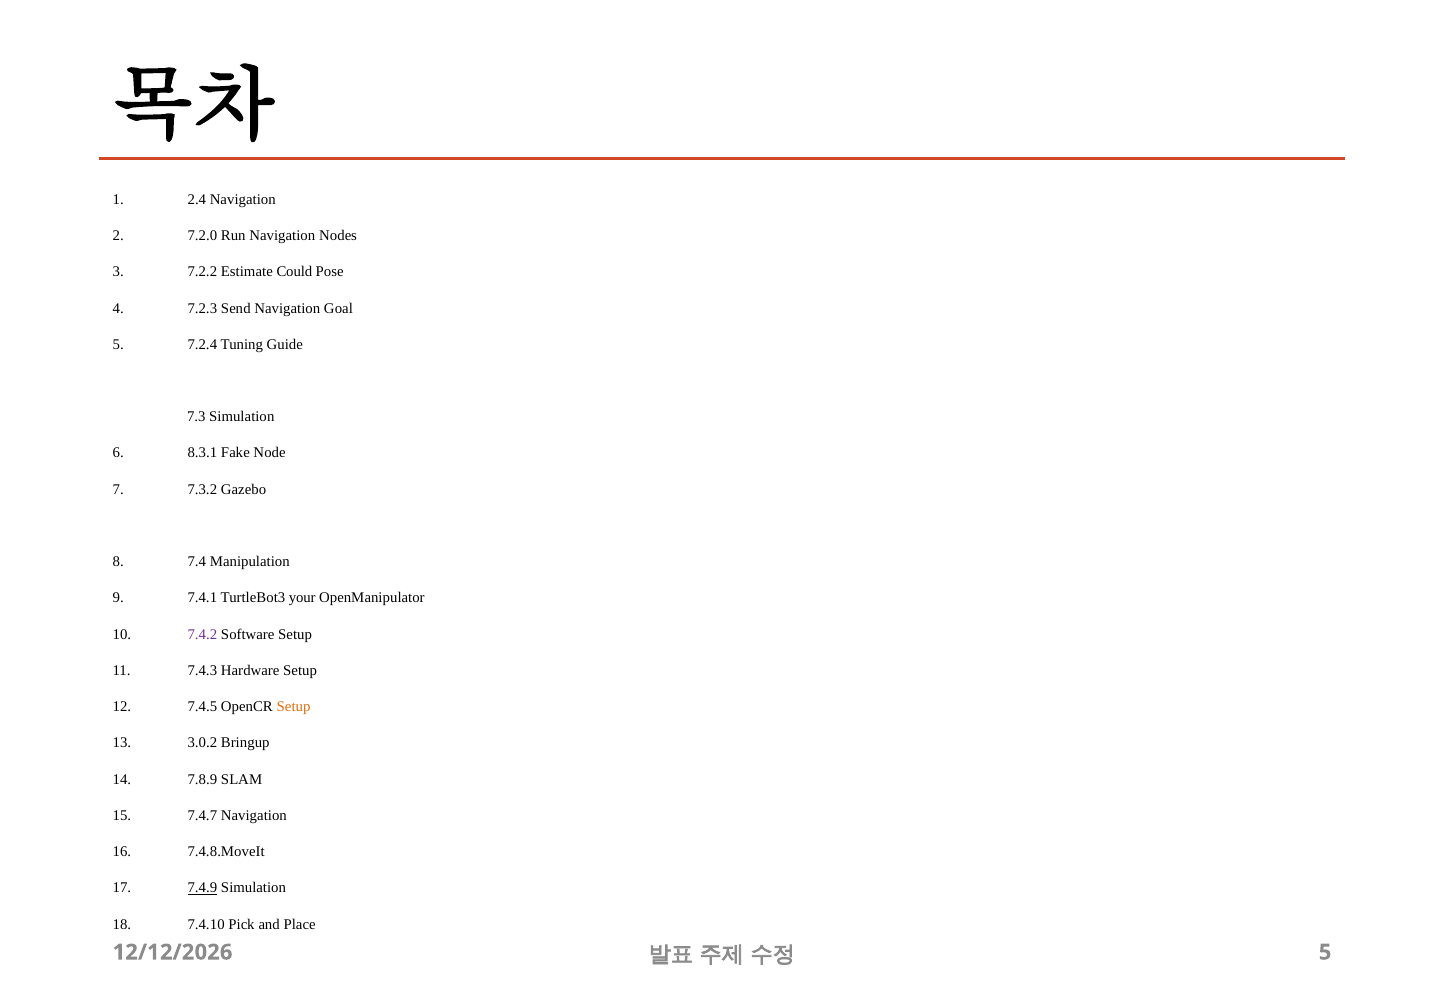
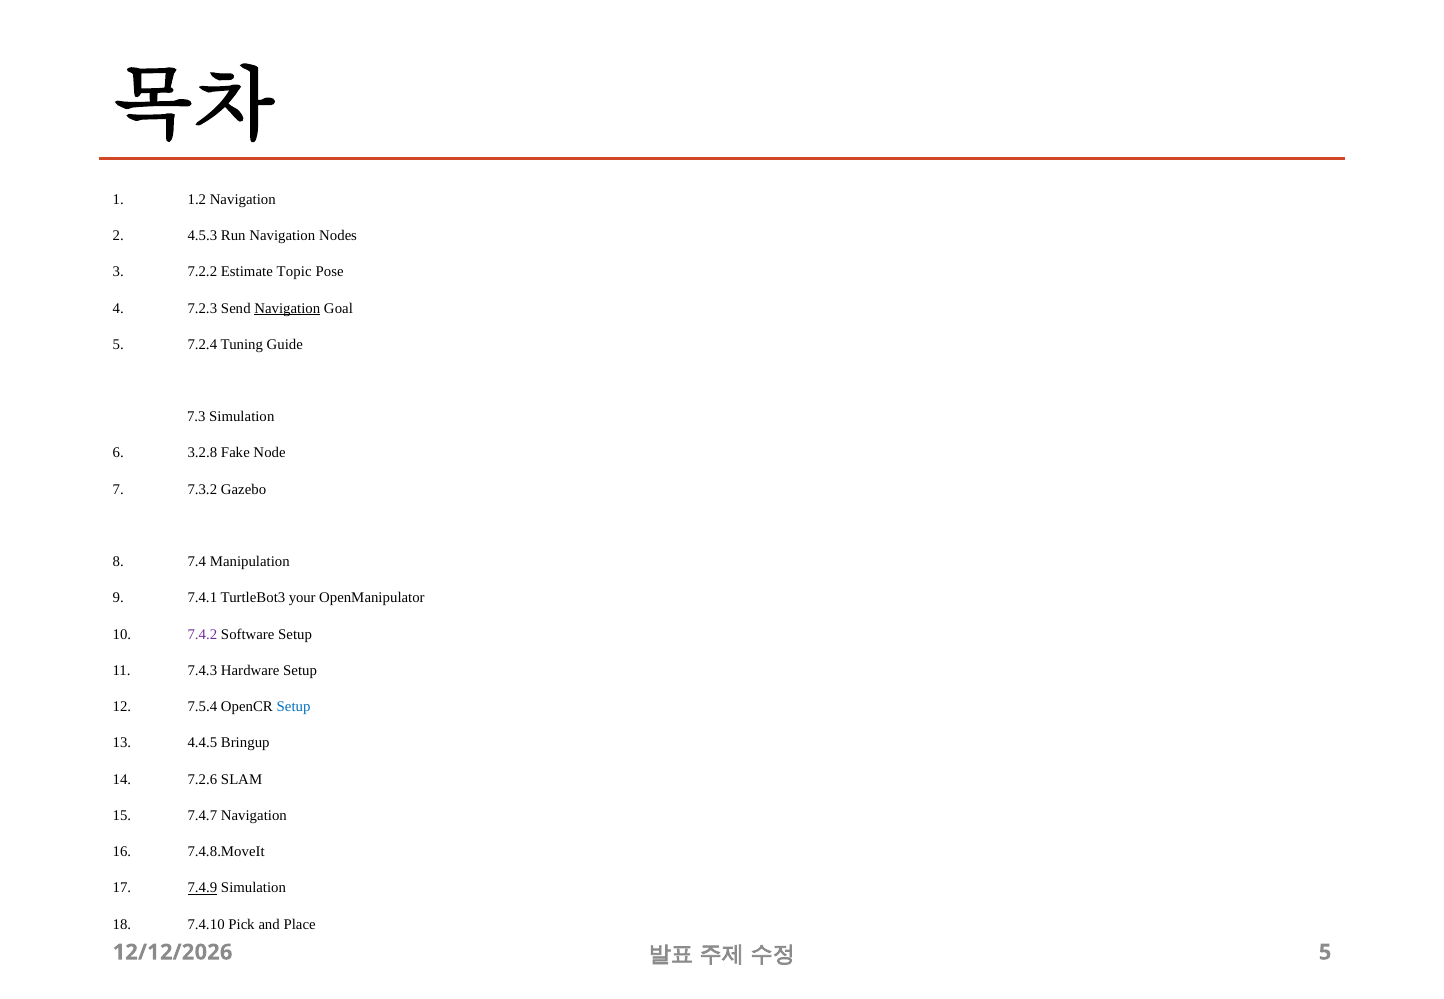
2.4: 2.4 -> 1.2 (197, 200)
7.2.0: 7.2.0 -> 4.5.3 (202, 236)
Could: Could -> Topic (294, 272)
Navigation underline: none -> present (287, 308)
8.3.1: 8.3.1 -> 3.2.8 (202, 453)
7.4.5: 7.4.5 -> 7.5.4 (202, 707)
Setup colour: orange -> blue (294, 707)
3.0.2: 3.0.2 -> 4.4.5 (202, 743)
7.8.9: 7.8.9 -> 7.2.6 (202, 780)
